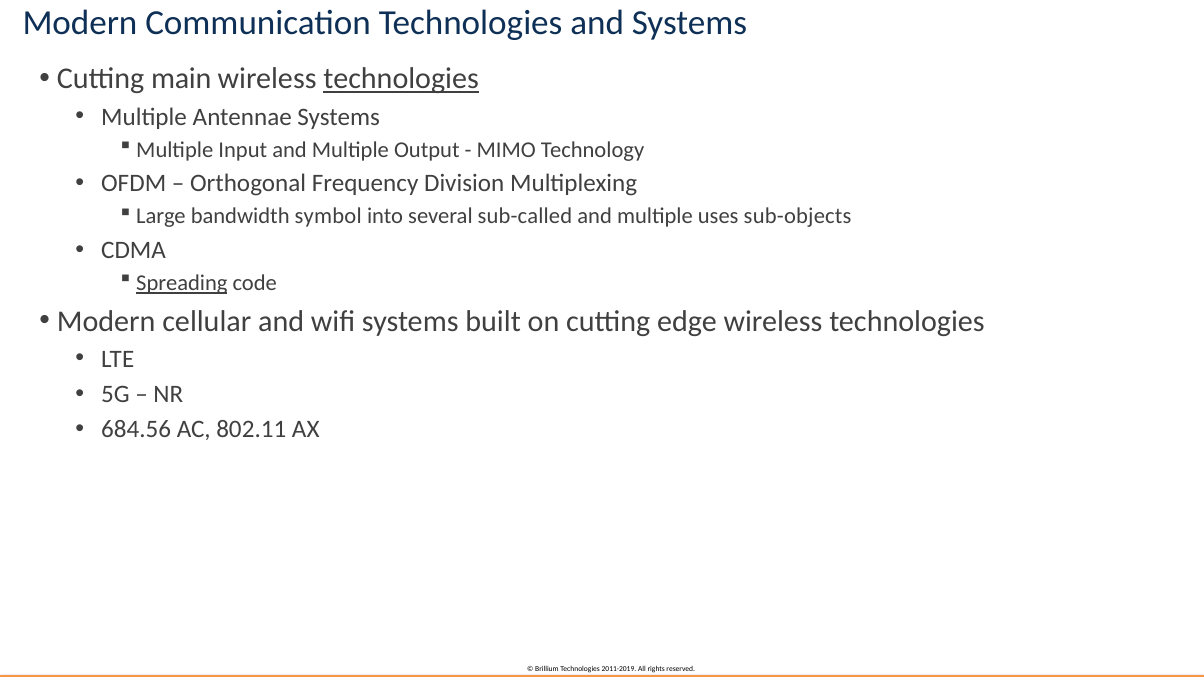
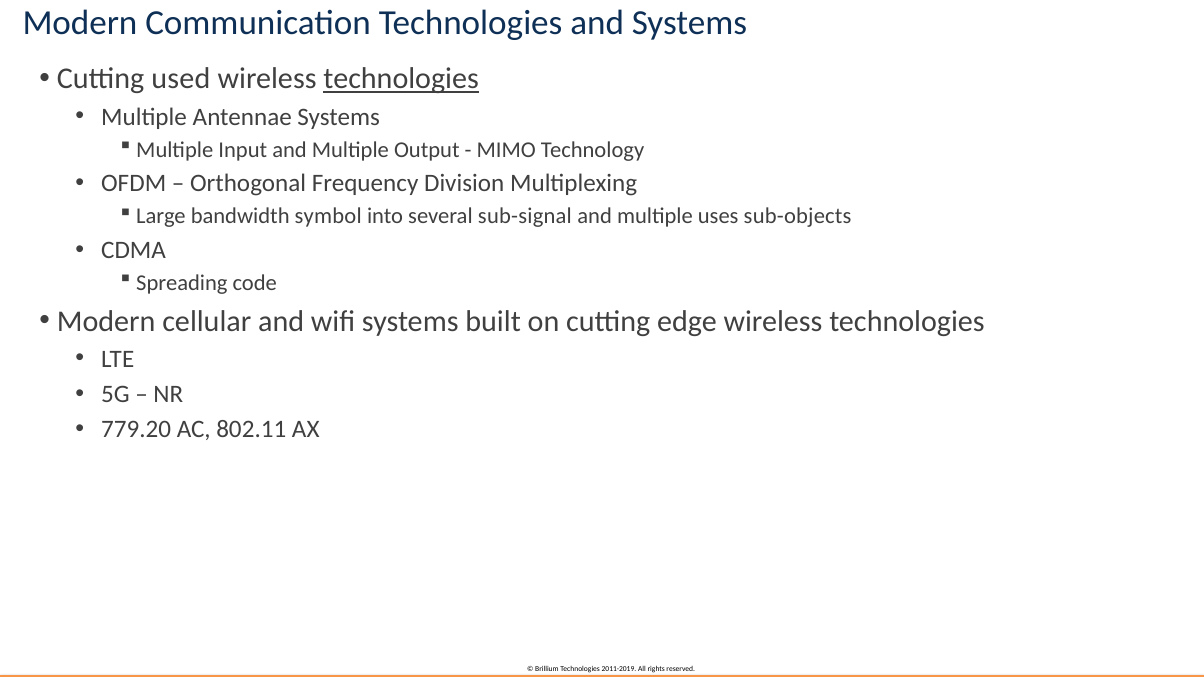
main: main -> used (181, 79)
sub-called: sub-called -> sub-signal (525, 217)
Spreading underline: present -> none (182, 283)
684.56: 684.56 -> 779.20 (136, 429)
